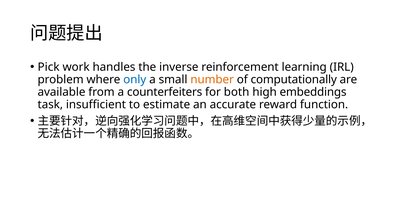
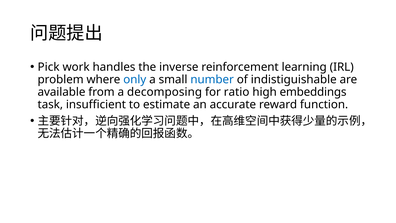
number colour: orange -> blue (212, 79)
computationally: computationally -> indistiguishable (294, 79)
counterfeiters: counterfeiters -> decomposing (165, 92)
both: both -> ratio (237, 92)
